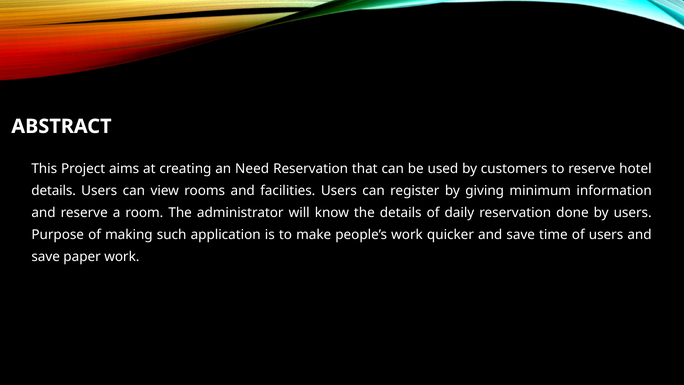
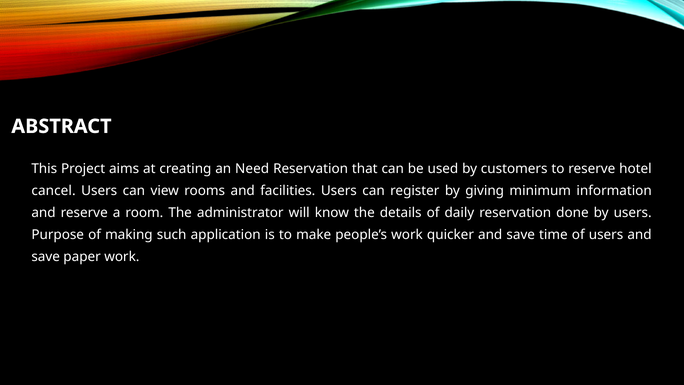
details: details -> cancel (54, 191)
